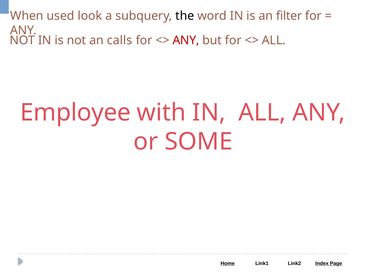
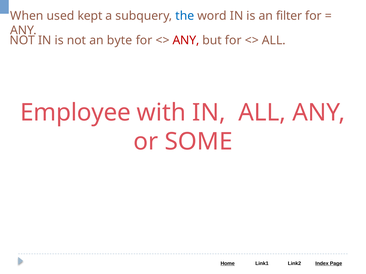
look: look -> kept (90, 16)
the colour: black -> blue (185, 16)
calls: calls -> byte (120, 40)
